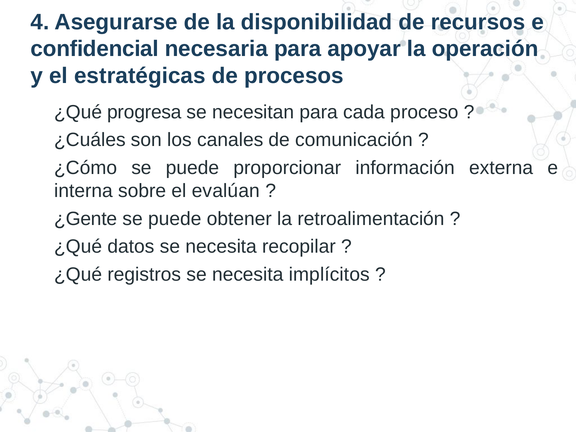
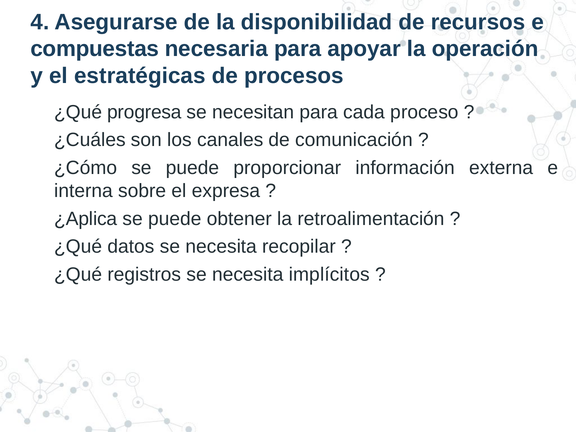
confidencial: confidencial -> compuestas (95, 49)
evalúan: evalúan -> expresa (226, 191)
¿Gente: ¿Gente -> ¿Aplica (86, 219)
